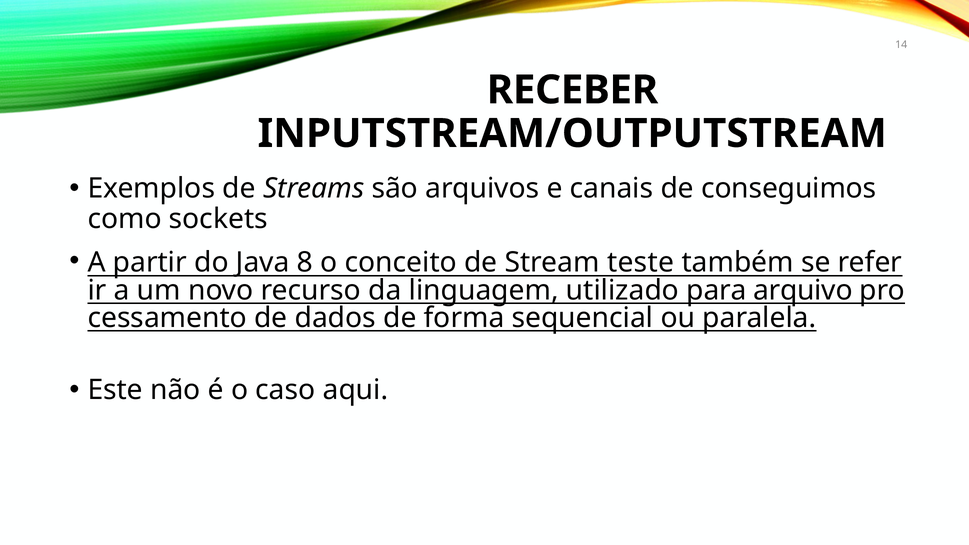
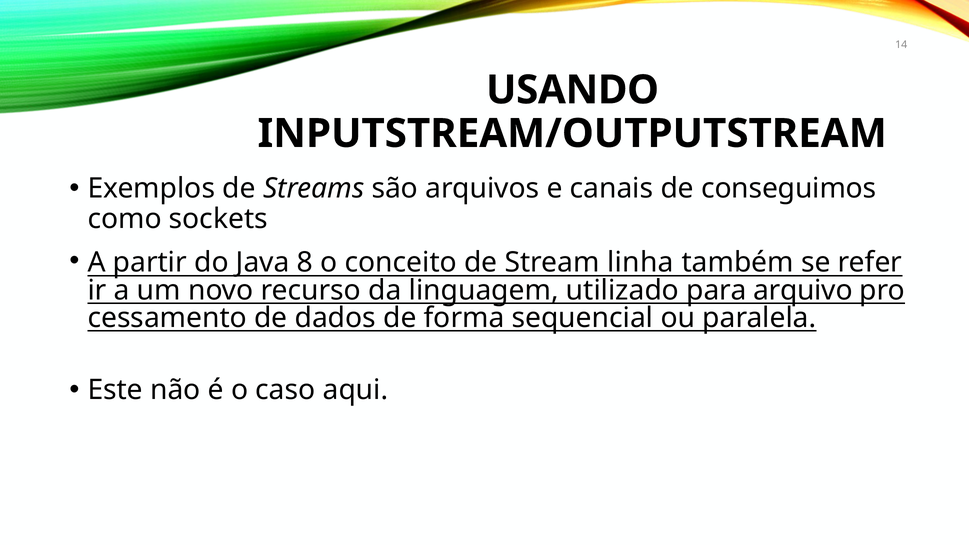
RECEBER: RECEBER -> USANDO (573, 90)
teste: teste -> linha (641, 263)
